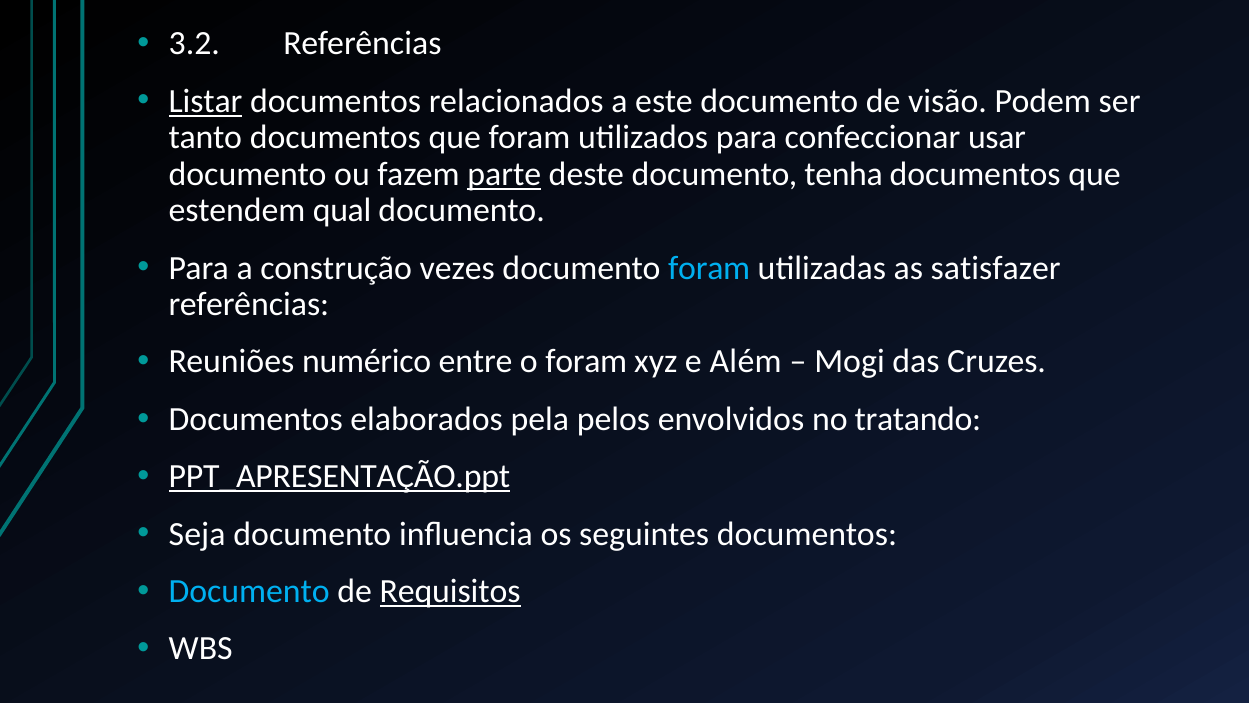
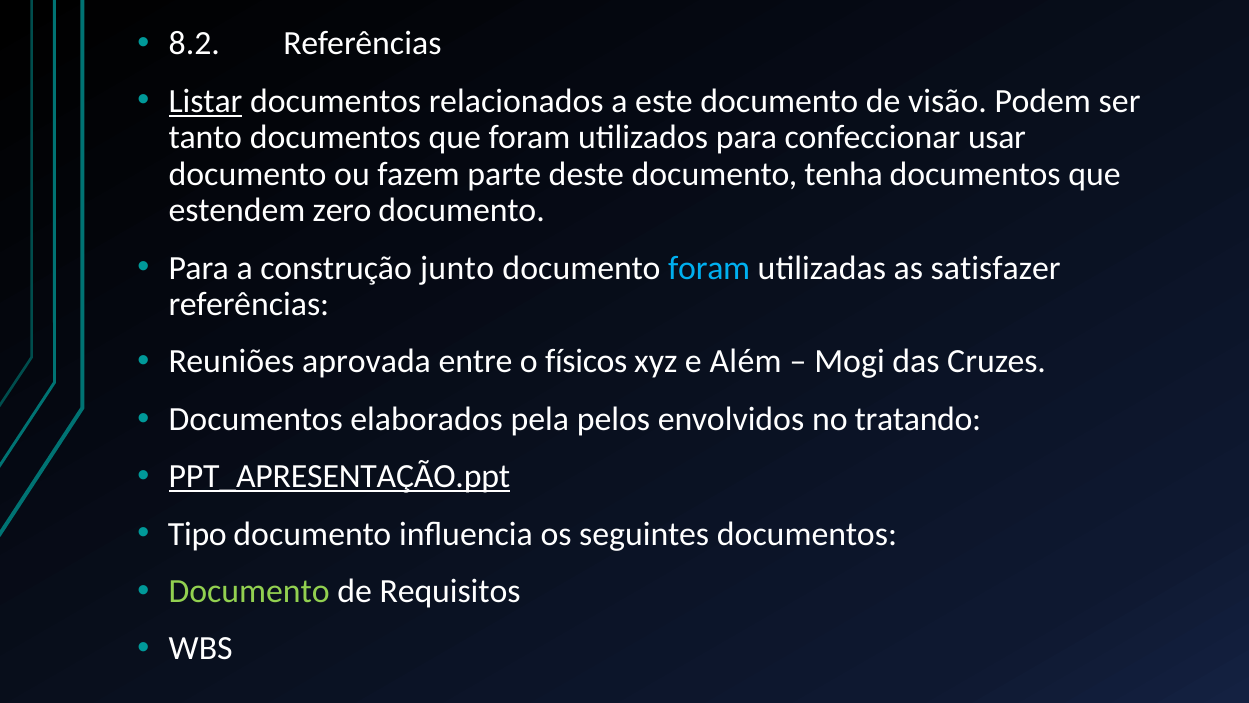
3.2: 3.2 -> 8.2 (194, 44)
parte underline: present -> none (504, 174)
qual: qual -> zero (342, 211)
vezes: vezes -> junto (457, 268)
numérico: numérico -> aprovada (367, 362)
o foram: foram -> físicos (586, 362)
Seja: Seja -> Tipo (197, 534)
Documento colour: light blue -> light green (249, 591)
Requisitos underline: present -> none (450, 591)
